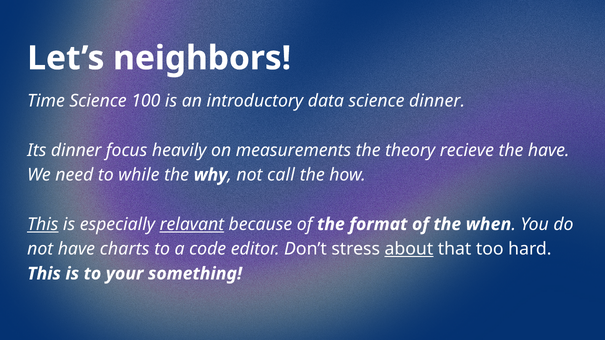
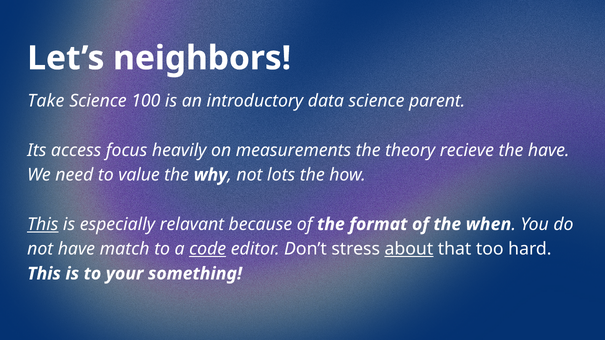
Time: Time -> Take (46, 101)
science dinner: dinner -> parent (437, 101)
Its dinner: dinner -> access (76, 150)
while: while -> value (139, 175)
call: call -> lots (281, 175)
relavant underline: present -> none (192, 224)
charts: charts -> match (125, 249)
code underline: none -> present (208, 249)
